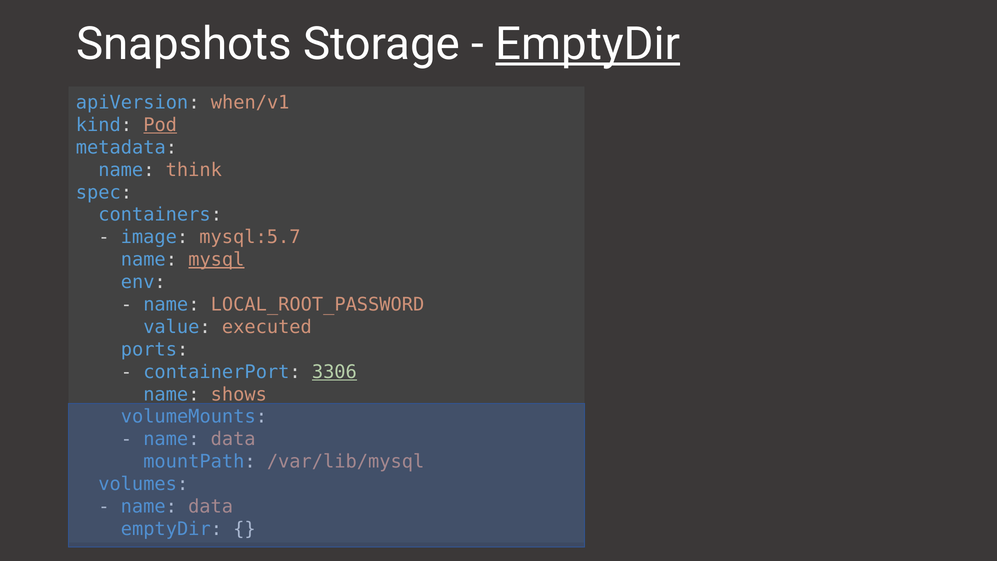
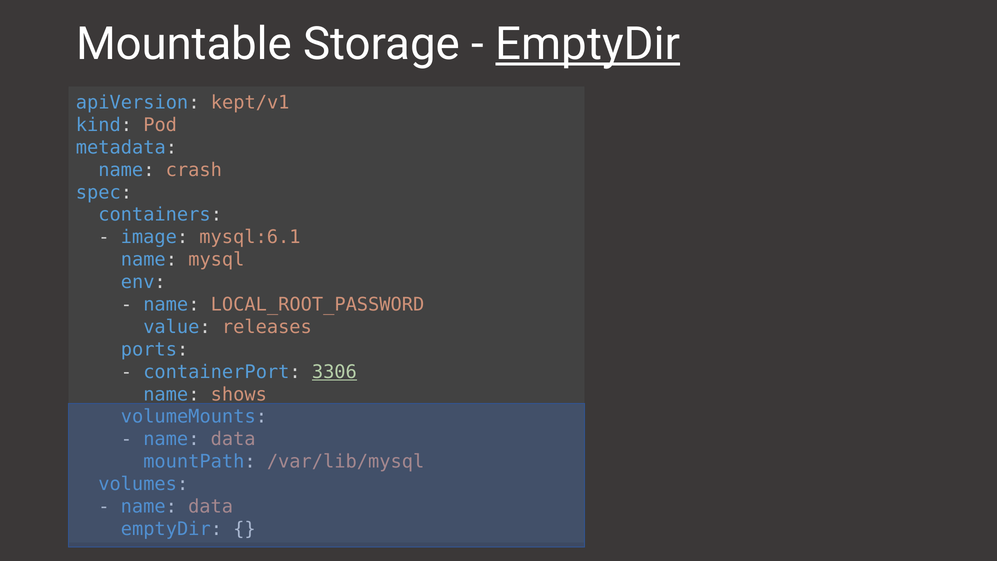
Snapshots: Snapshots -> Mountable (184, 44)
when/v1: when/v1 -> kept/v1 (250, 103)
Pod underline: present -> none (160, 125)
think: think -> crash (194, 170)
mysql:5.7: mysql:5.7 -> mysql:6.1 (250, 237)
mysql underline: present -> none (216, 260)
executed: executed -> releases (267, 327)
